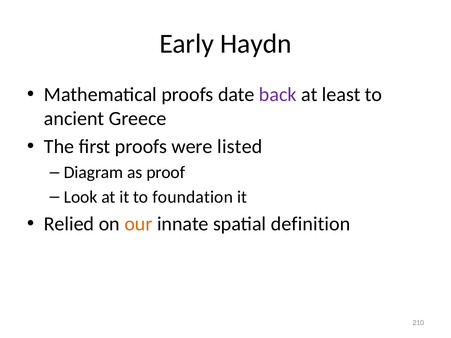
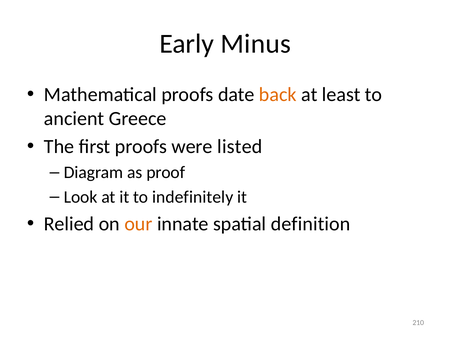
Haydn: Haydn -> Minus (256, 44)
back colour: purple -> orange (278, 95)
foundation: foundation -> indefinitely (193, 197)
